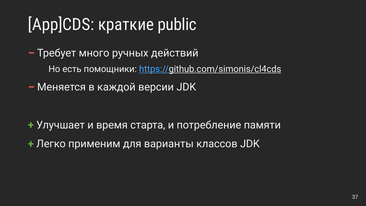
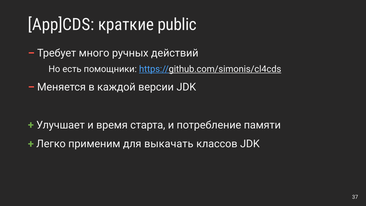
варианты: варианты -> выкачать (169, 144)
